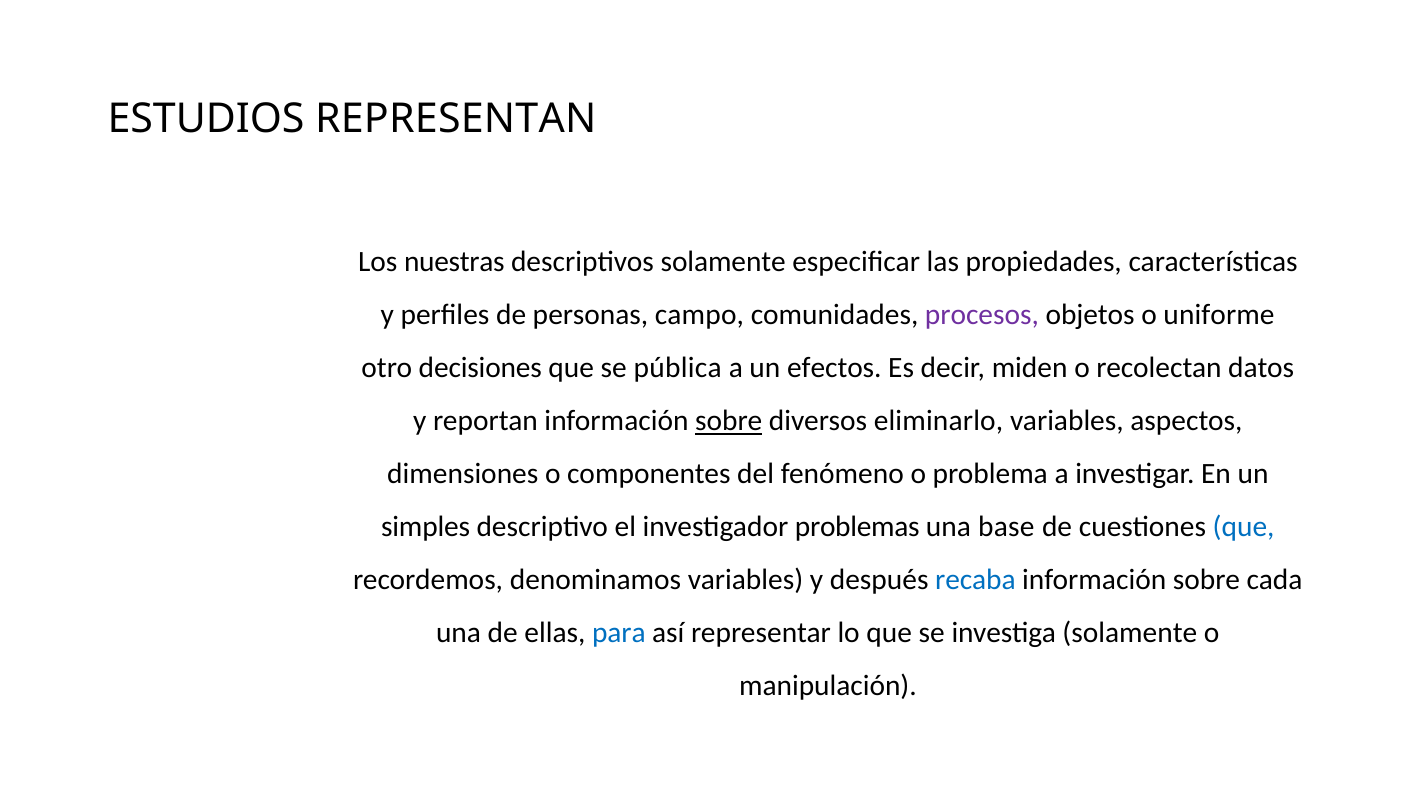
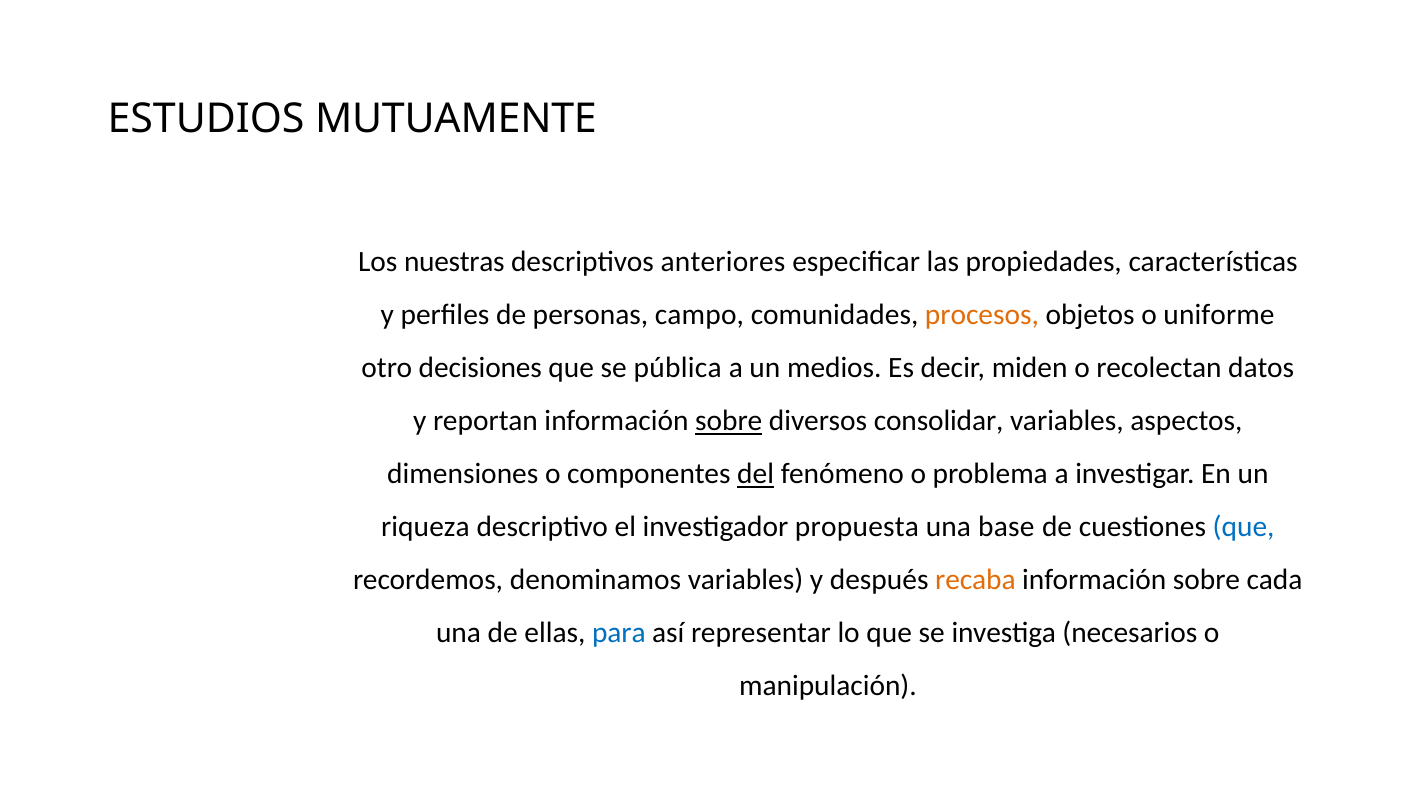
REPRESENTAN: REPRESENTAN -> MUTUAMENTE (456, 119)
descriptivos solamente: solamente -> anteriores (723, 262)
procesos colour: purple -> orange (982, 315)
efectos: efectos -> medios (834, 368)
eliminarlo: eliminarlo -> consolidar (939, 421)
del underline: none -> present (756, 474)
simples: simples -> riqueza (425, 527)
problemas: problemas -> propuesta (857, 527)
recaba colour: blue -> orange (975, 580)
investiga solamente: solamente -> necesarios (1130, 633)
